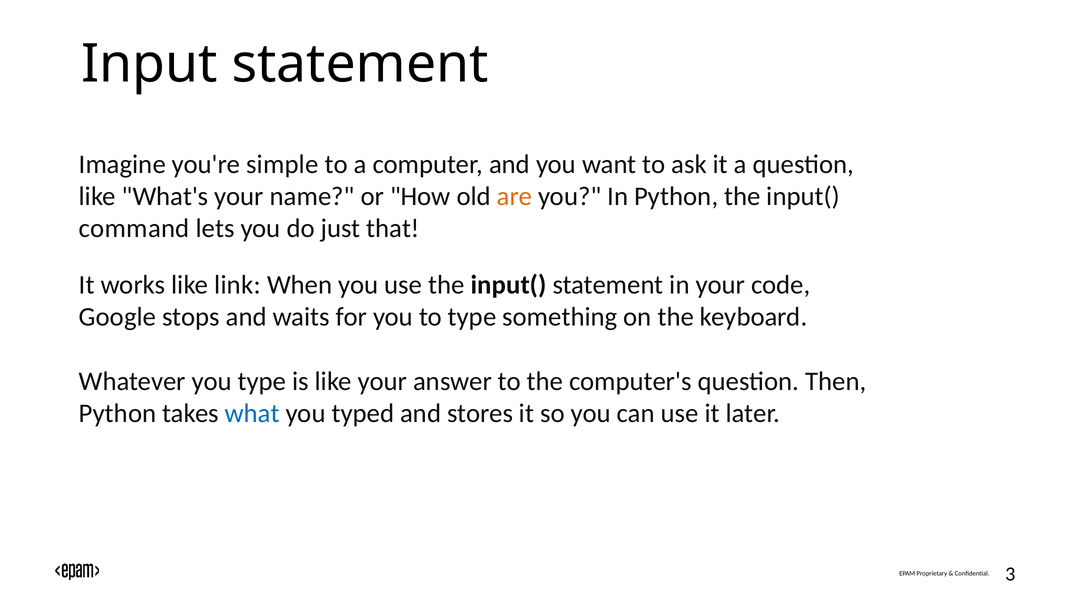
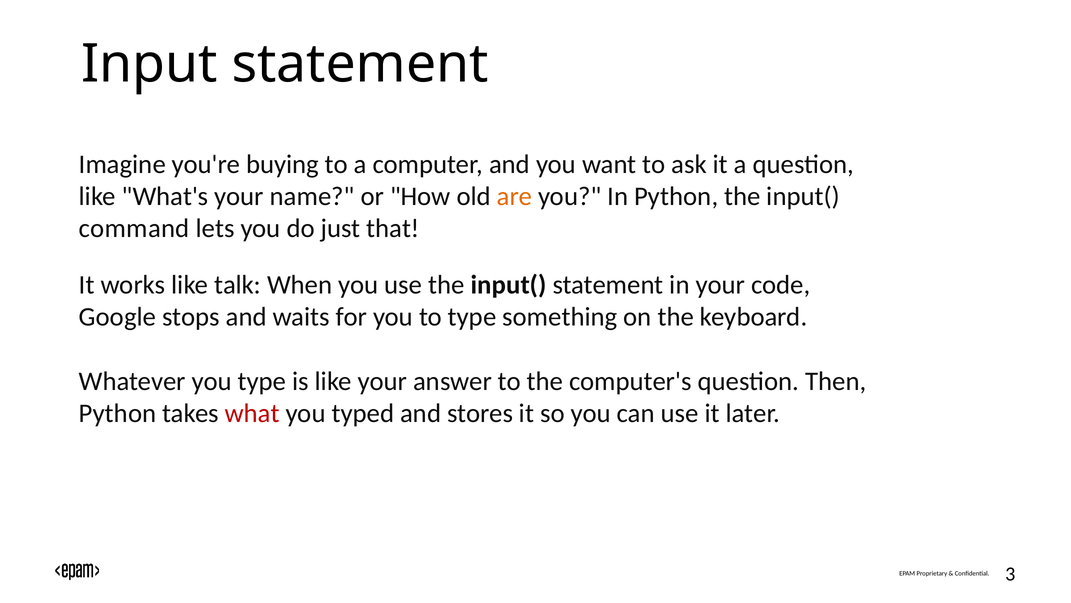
simple: simple -> buying (282, 164)
link: link -> talk (238, 285)
what colour: blue -> red (252, 413)
